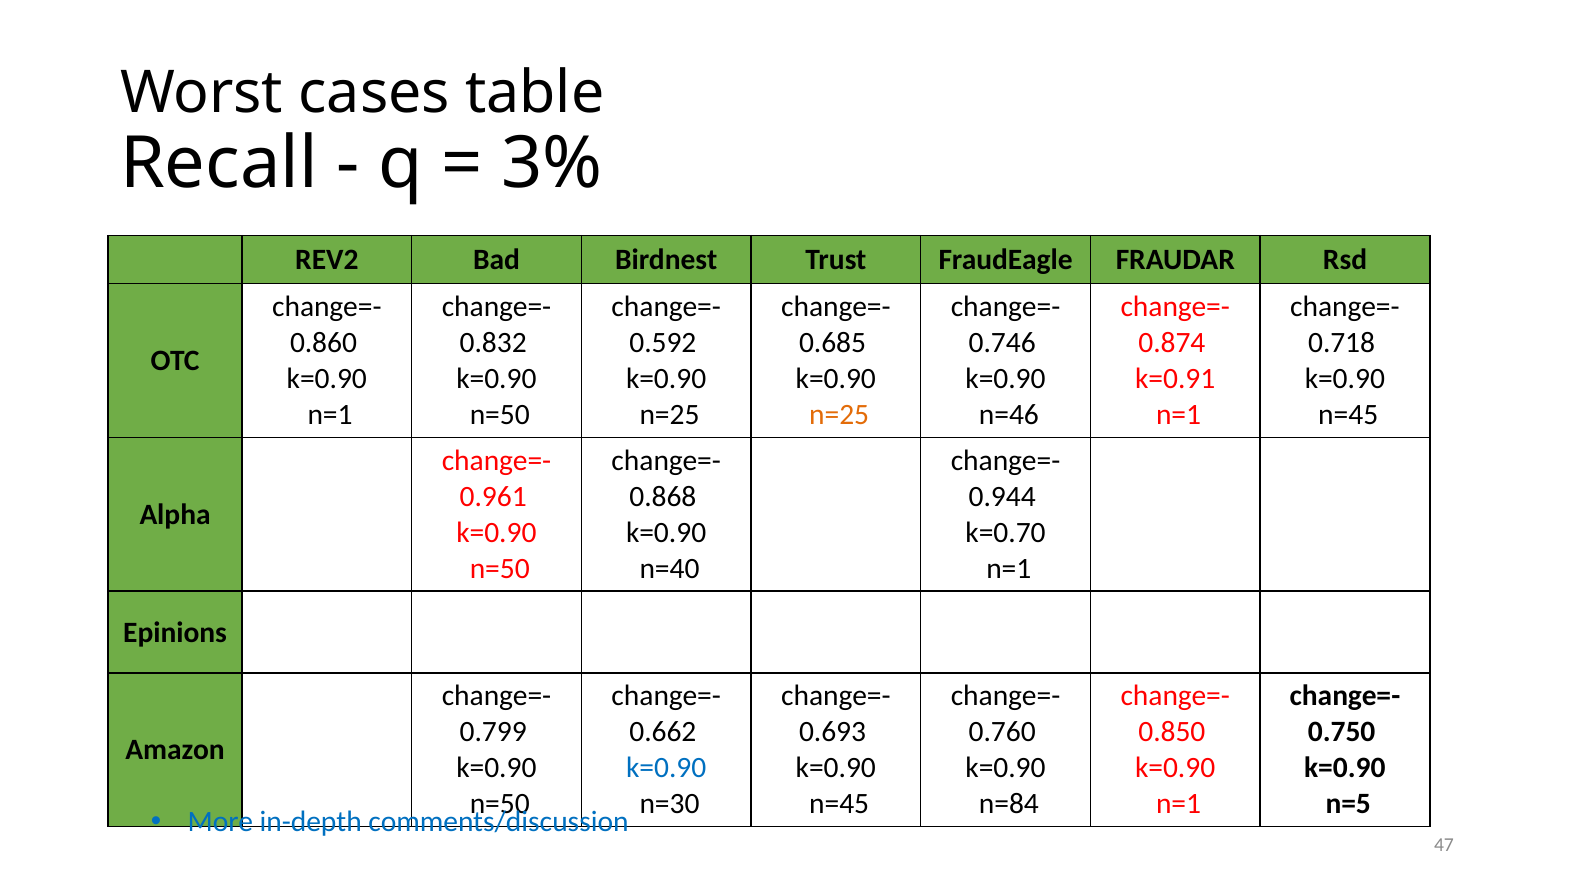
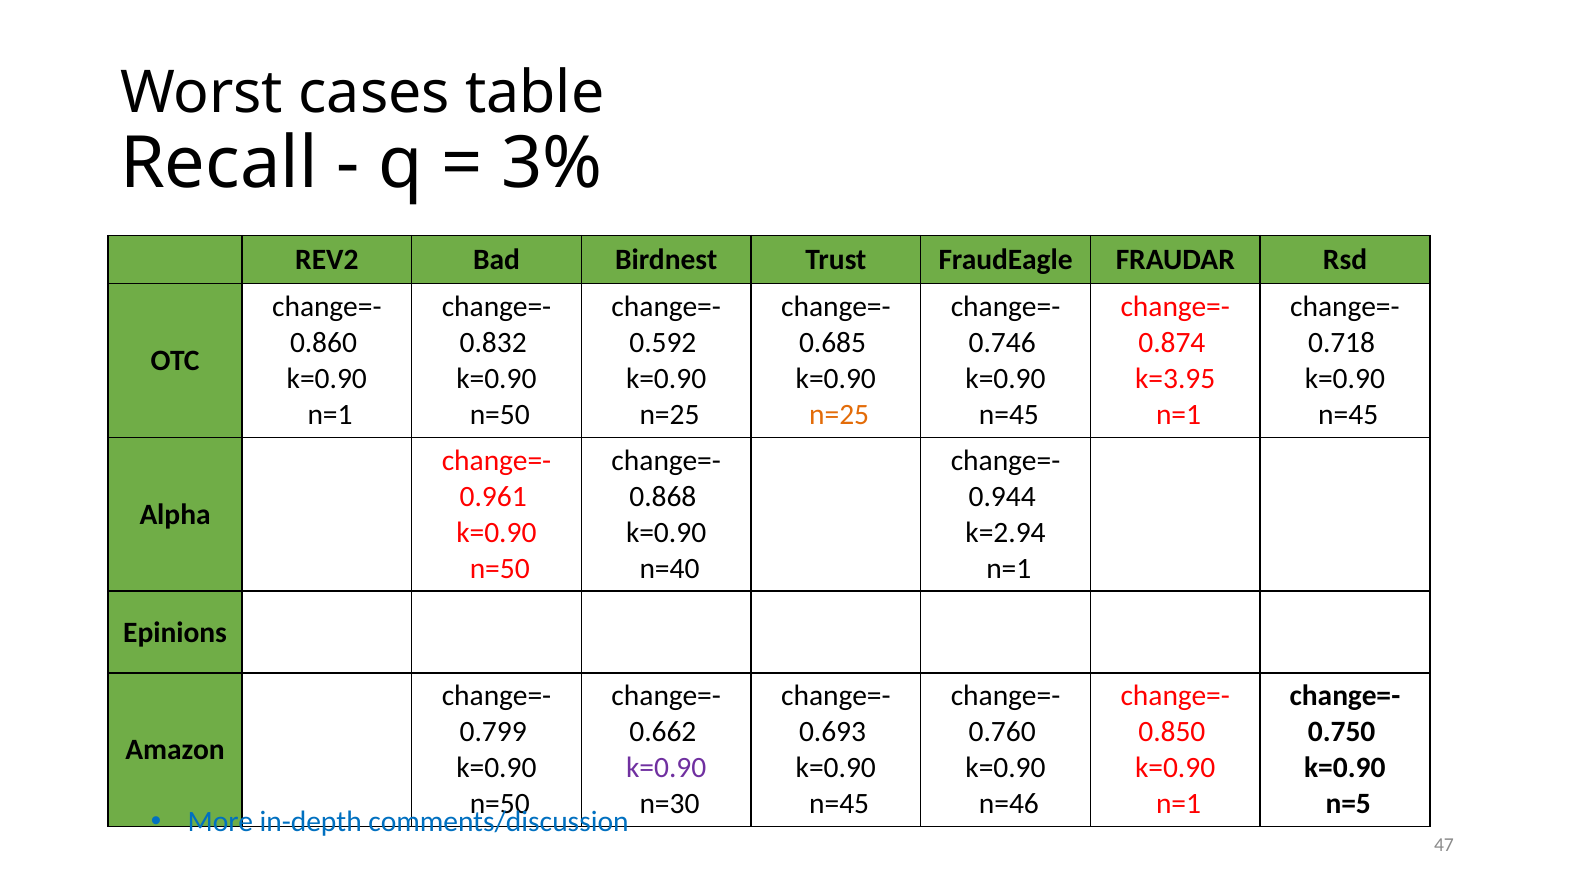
k=0.91: k=0.91 -> k=3.95 (1175, 379)
n=46: n=46 -> n=45 (1009, 415)
k=0.70: k=0.70 -> k=2.94 (1006, 533)
k=0.90 colour: blue -> purple (666, 768)
n=84: n=84 -> n=46 (1009, 804)
